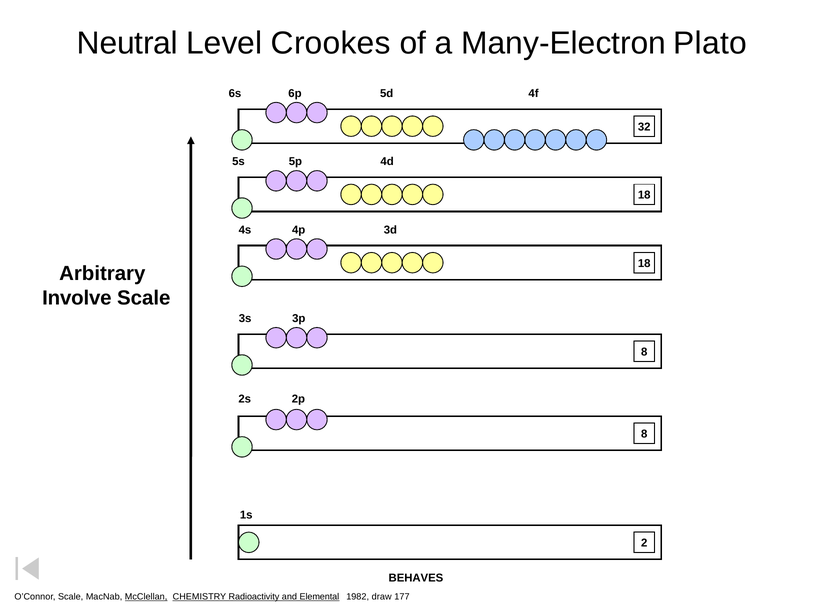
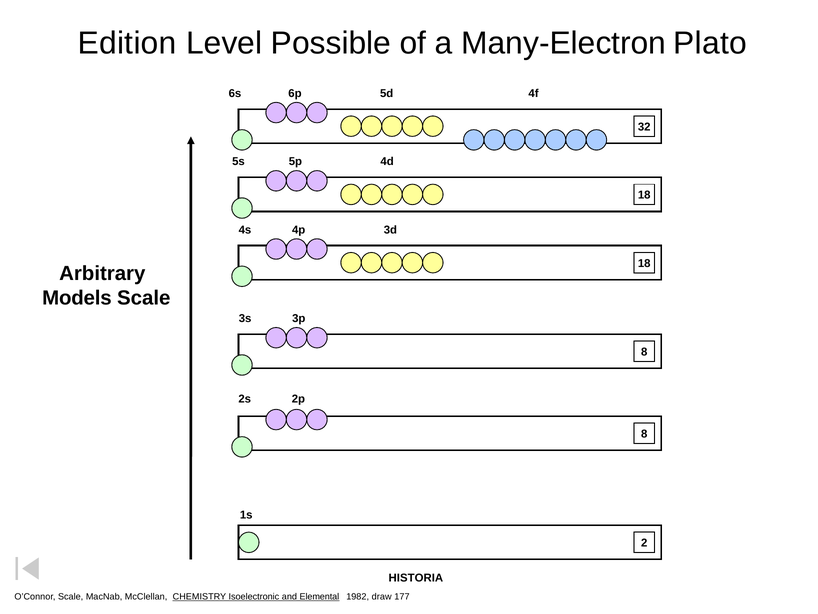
Neutral: Neutral -> Edition (127, 43)
Crookes: Crookes -> Possible (331, 43)
Involve: Involve -> Models (77, 298)
BEHAVES: BEHAVES -> HISTORIA (416, 577)
McClellan underline: present -> none (146, 596)
Radioactivity: Radioactivity -> Isoelectronic (254, 596)
